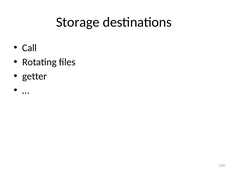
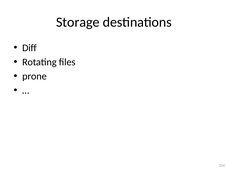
Call: Call -> Diff (29, 48)
getter: getter -> prone (35, 76)
